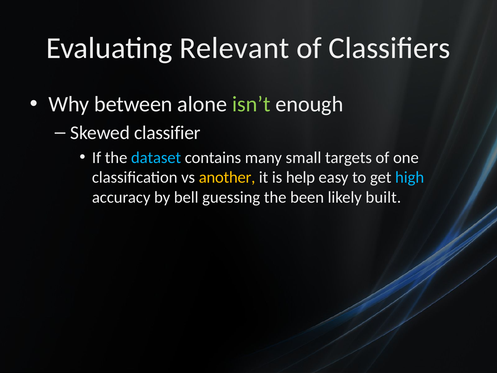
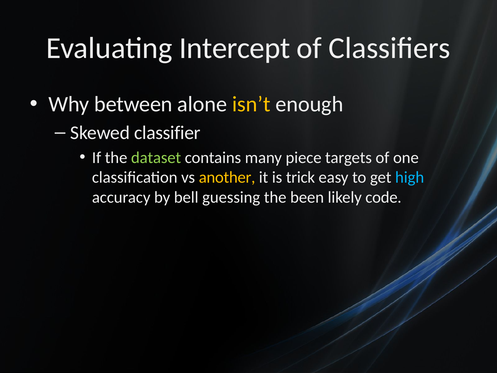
Relevant: Relevant -> Intercept (235, 48)
isn’t colour: light green -> yellow (251, 104)
dataset colour: light blue -> light green (156, 157)
small: small -> piece (304, 157)
help: help -> trick (300, 177)
built: built -> code (384, 197)
